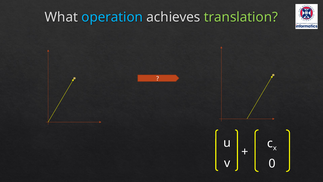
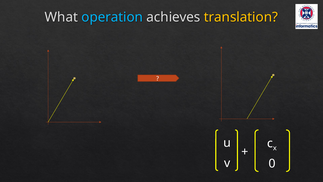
translation colour: light green -> yellow (241, 17)
